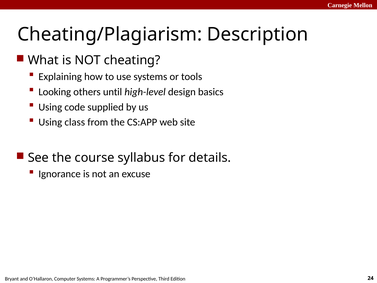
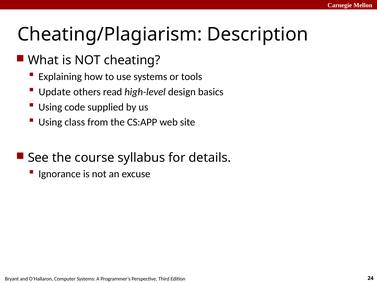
Looking: Looking -> Update (55, 92)
until: until -> read (113, 92)
